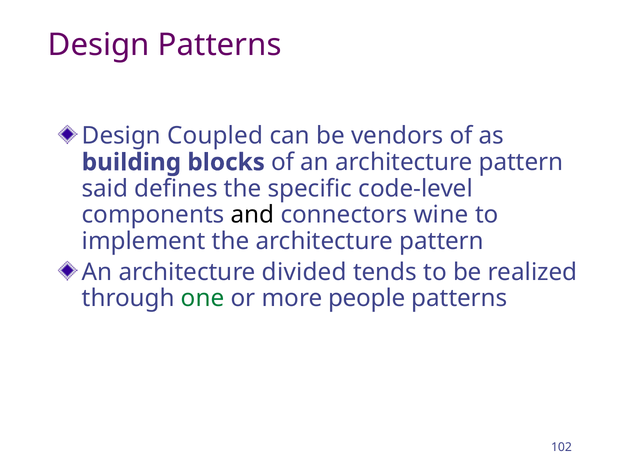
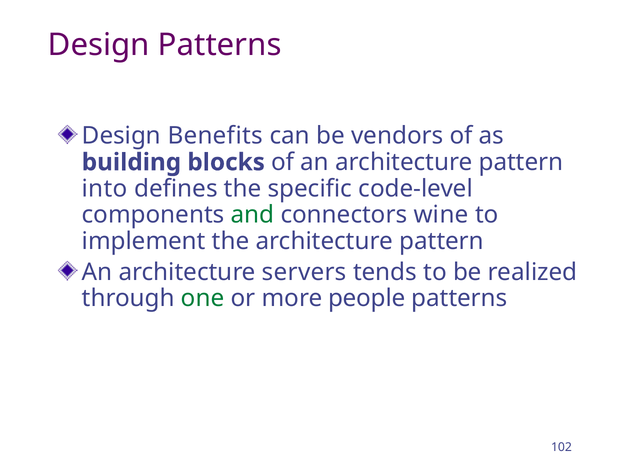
Coupled: Coupled -> Benefits (215, 136)
said: said -> into (105, 188)
and colour: black -> green (253, 215)
divided: divided -> servers (304, 272)
